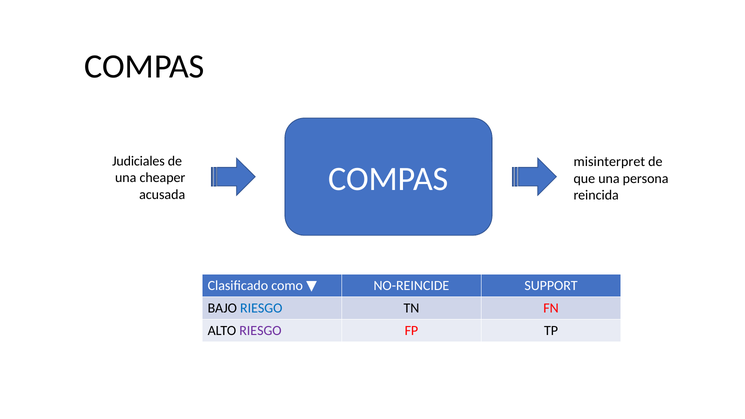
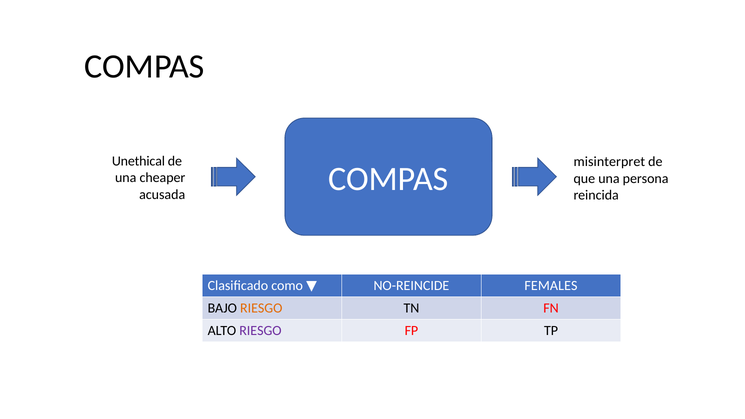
Judiciales: Judiciales -> Unethical (138, 161)
SUPPORT: SUPPORT -> FEMALES (551, 285)
RIESGO colour: blue -> orange (261, 308)
